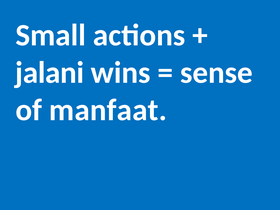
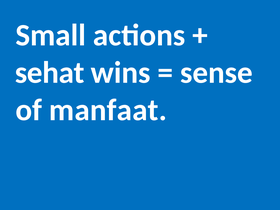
jalani: jalani -> sehat (50, 73)
